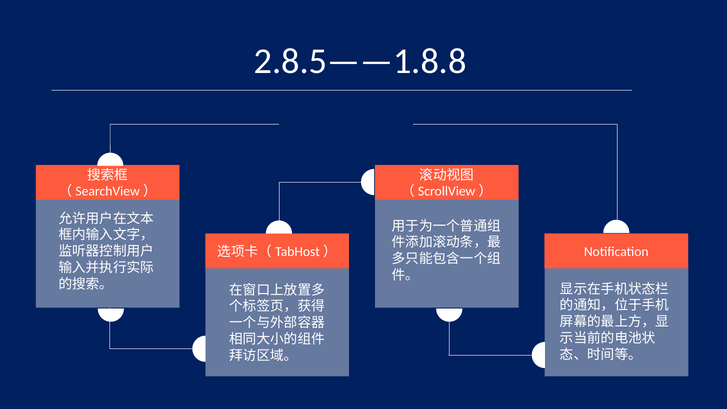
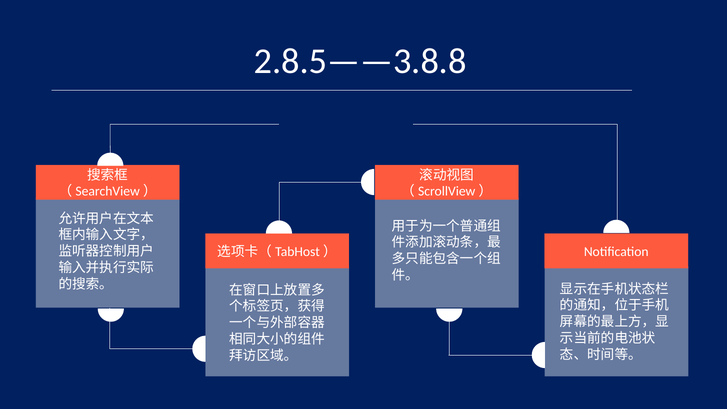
2.8.5——1.8.8: 2.8.5——1.8.8 -> 2.8.5——3.8.8 (360, 61)
